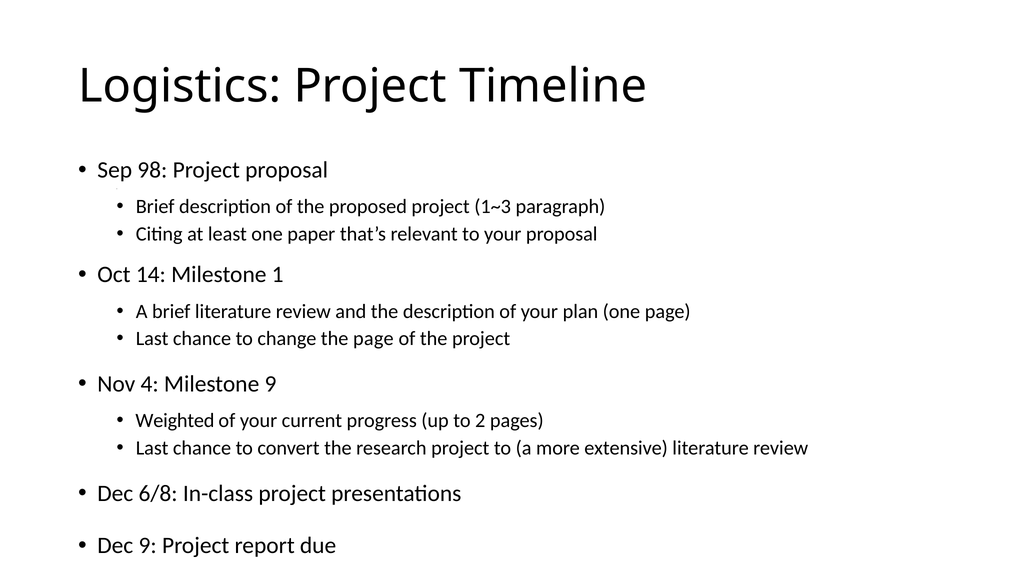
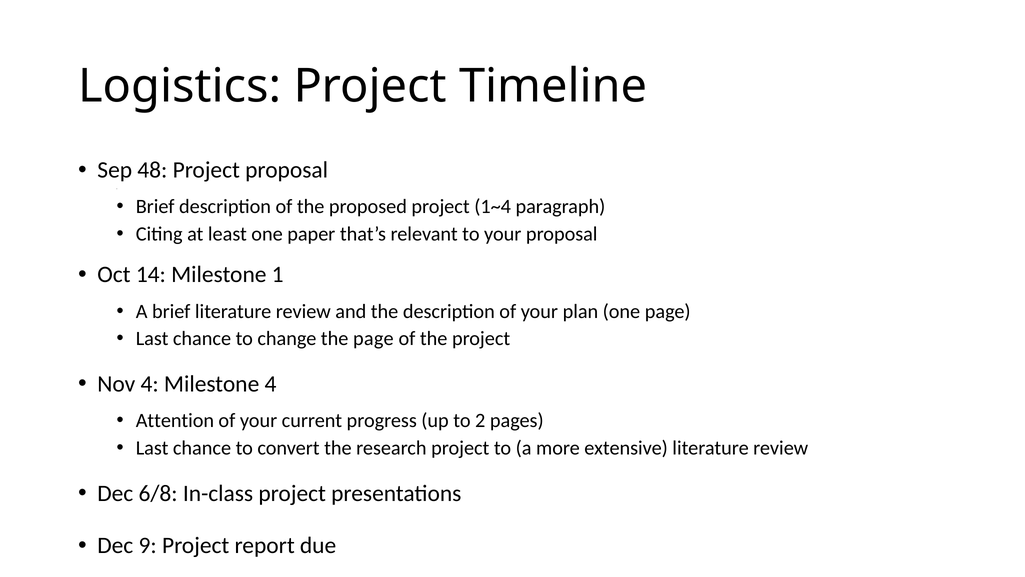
98: 98 -> 48 (152, 170)
1~3: 1~3 -> 1~4 (493, 206)
Milestone 9: 9 -> 4 (270, 384)
Weighted: Weighted -> Attention (175, 420)
